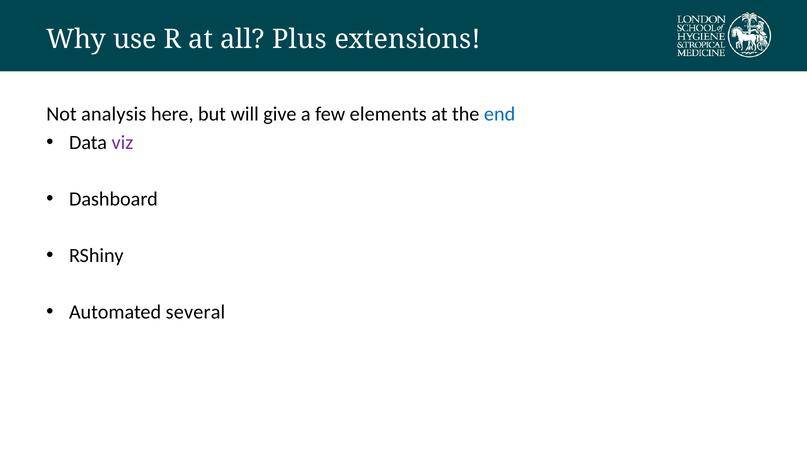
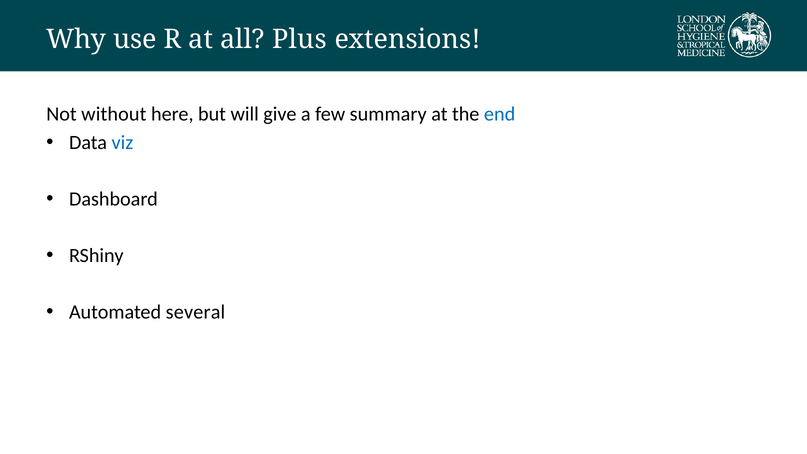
analysis: analysis -> without (114, 114)
elements: elements -> summary (388, 114)
viz colour: purple -> blue (122, 143)
